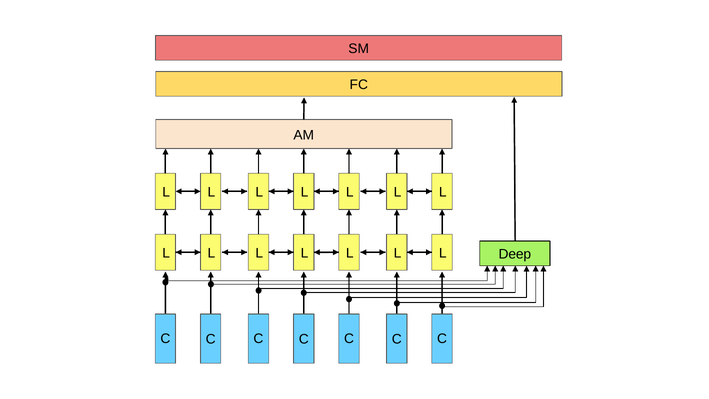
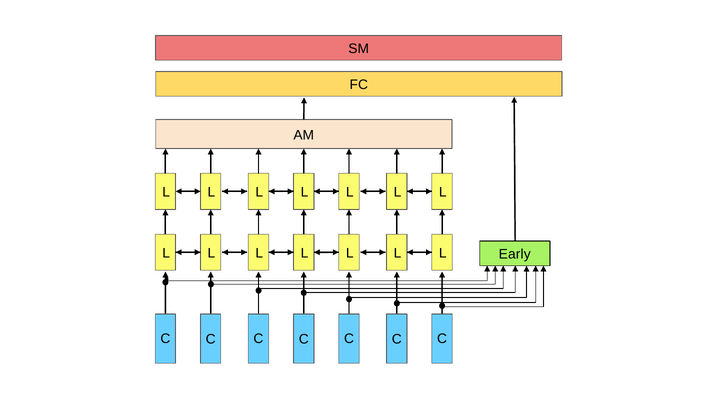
Deep: Deep -> Early (515, 254)
